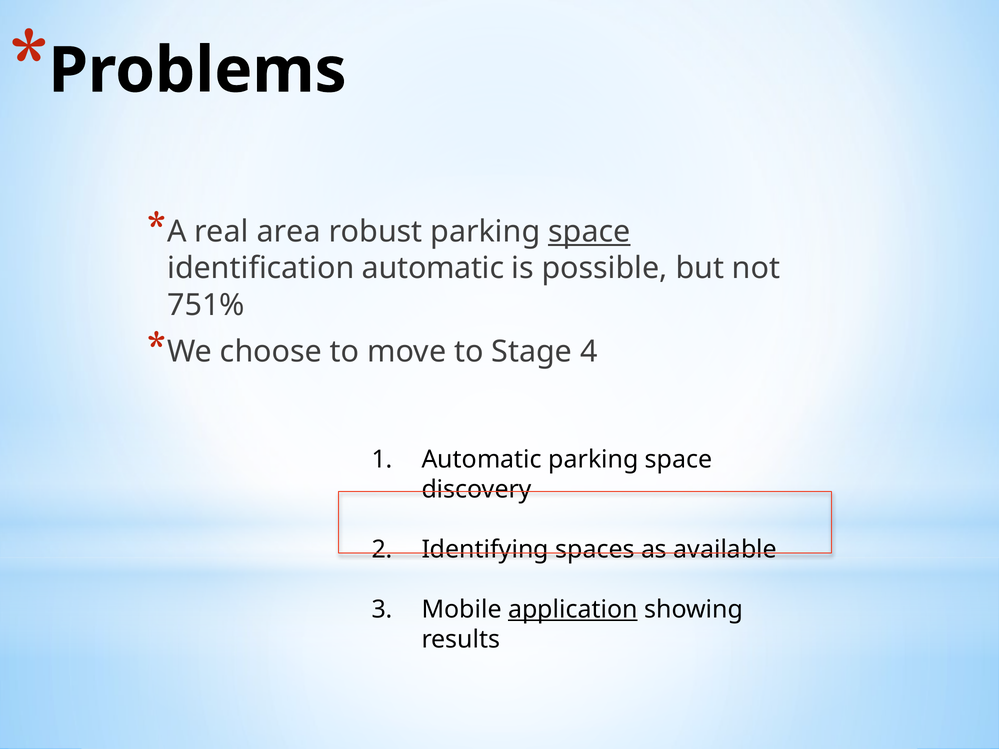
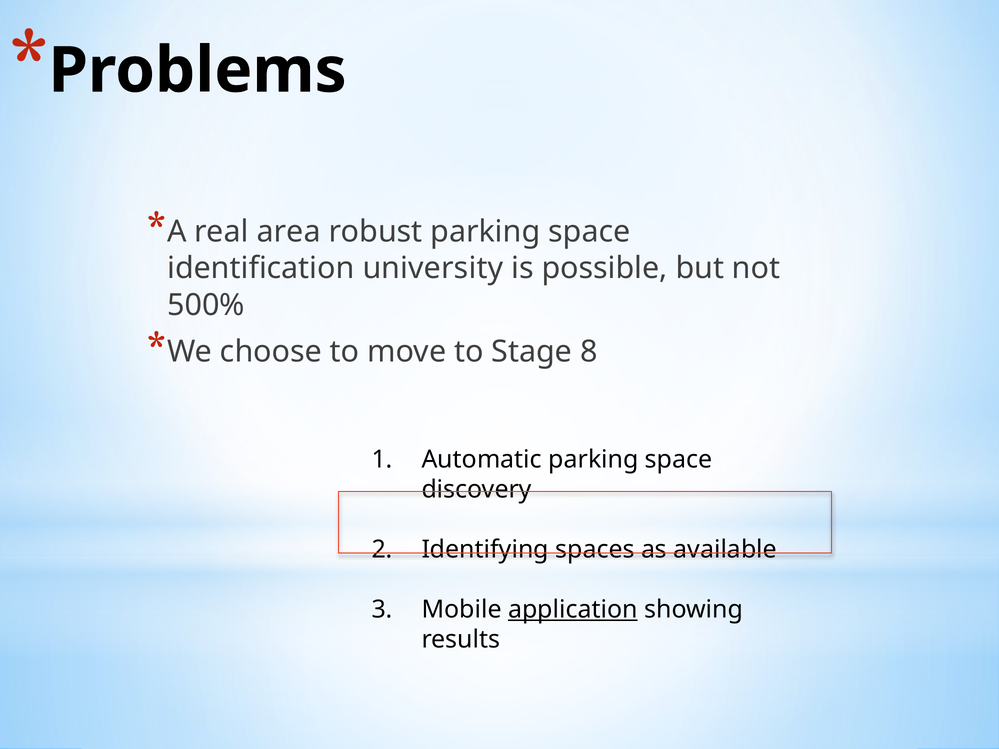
space underline: present -> none (589, 232)
identification automatic: automatic -> university (433, 268)
751%: 751% -> 500% (206, 305)
4: 4 -> 8 (589, 352)
